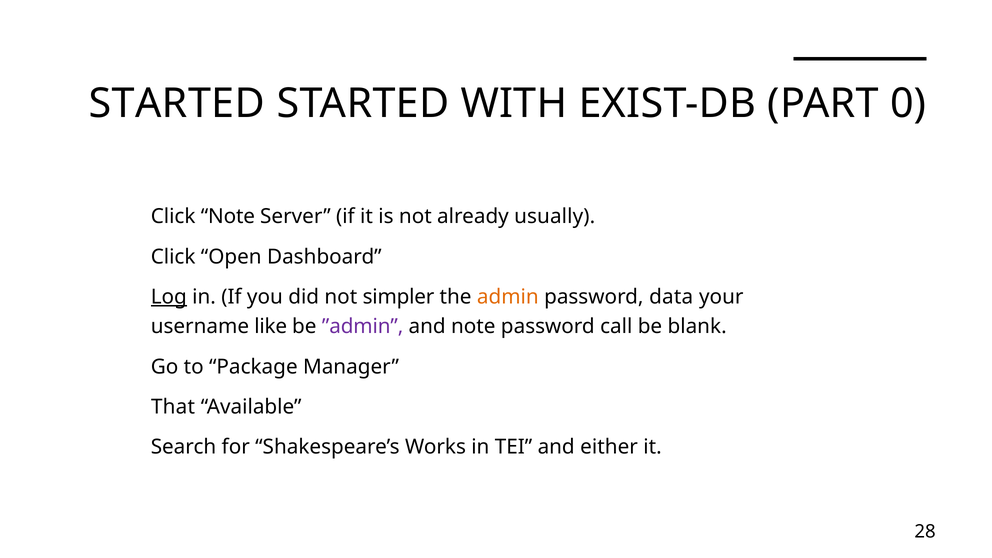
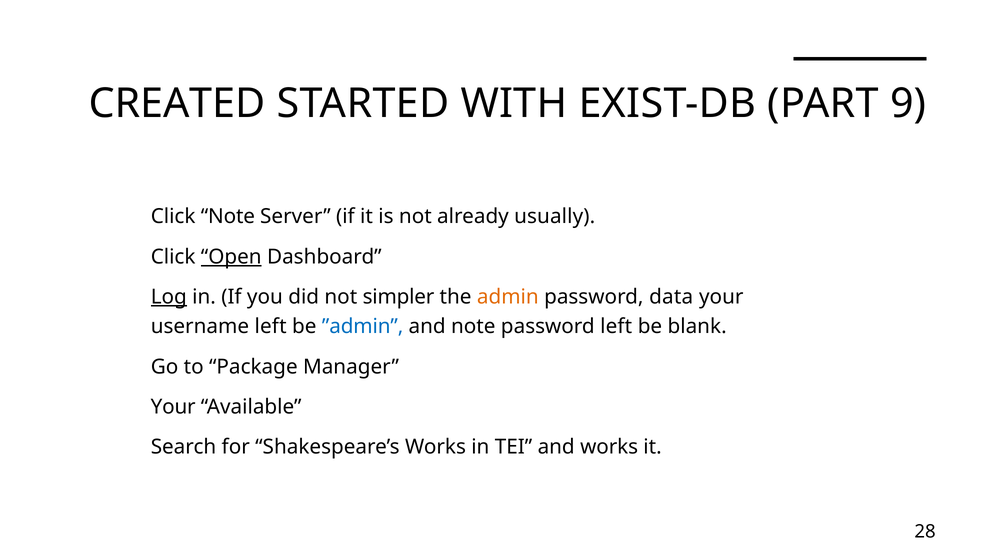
STARTED: STARTED -> CREATED (177, 104)
0: 0 -> 9 (908, 104)
Open underline: none -> present (231, 257)
username like: like -> left (271, 327)
”admin colour: purple -> blue (363, 327)
password call: call -> left (616, 327)
That: That -> Your (173, 407)
and either: either -> works (609, 447)
